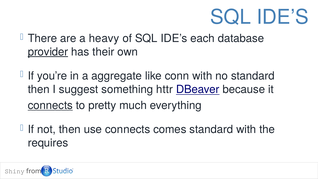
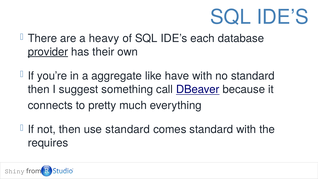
conn: conn -> have (177, 76)
httr: httr -> call (165, 89)
connects underline: present -> none (50, 105)
use connects: connects -> standard (128, 129)
